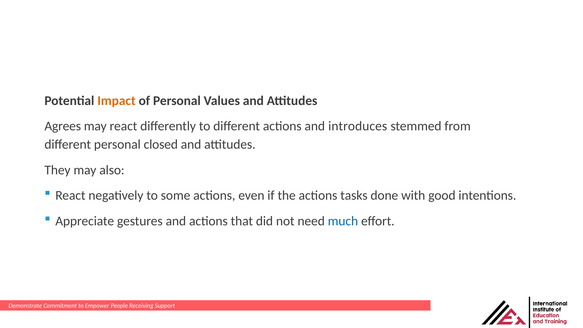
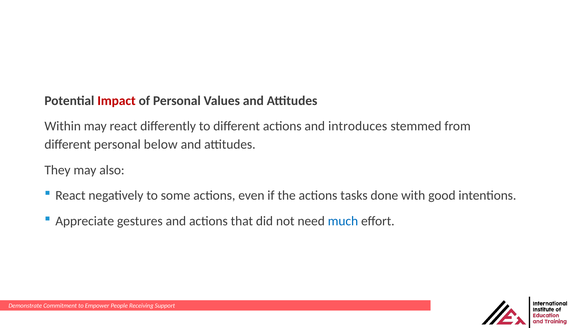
Impact colour: orange -> red (117, 101)
Agrees: Agrees -> Within (63, 126)
closed: closed -> below (161, 144)
